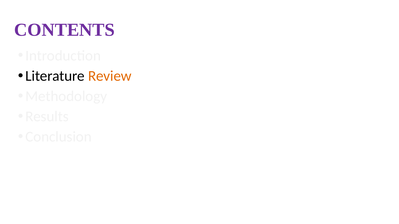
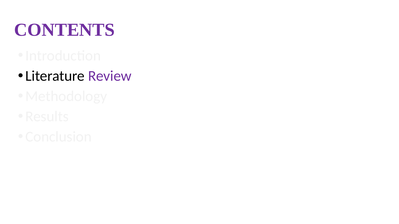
Review colour: orange -> purple (110, 76)
